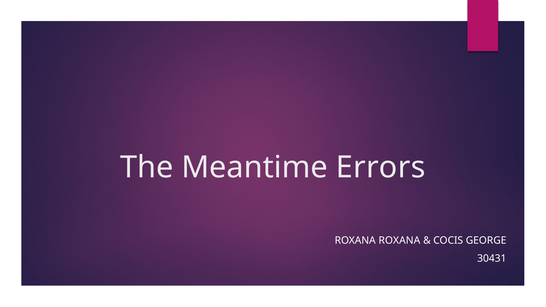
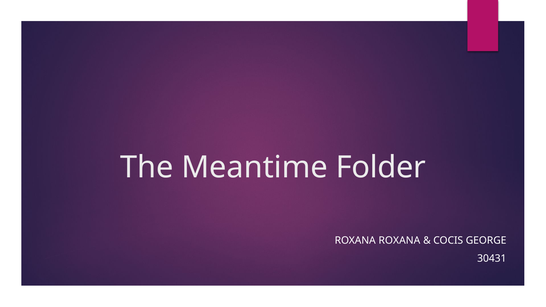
Errors: Errors -> Folder (381, 167)
